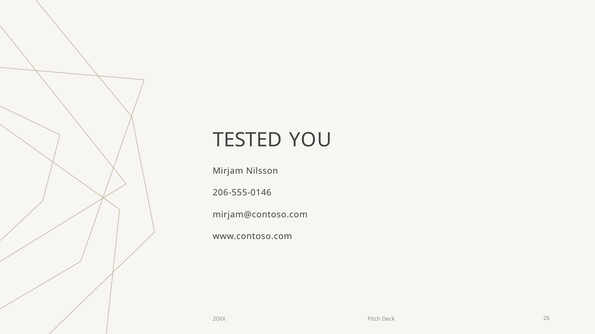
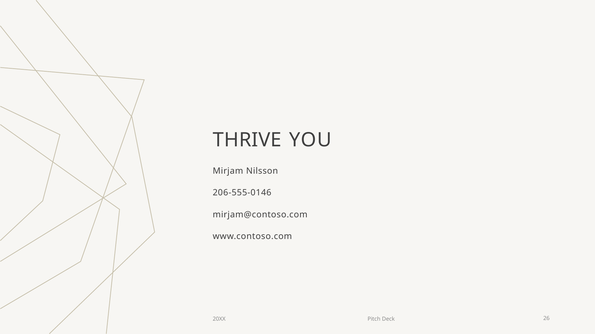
TESTED: TESTED -> THRIVE (247, 140)
